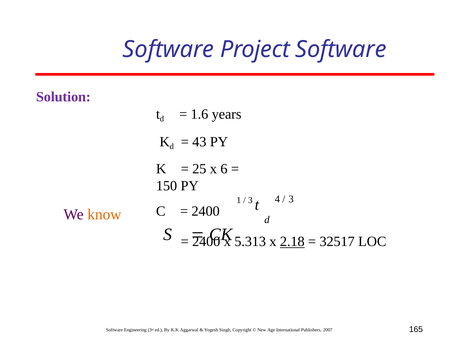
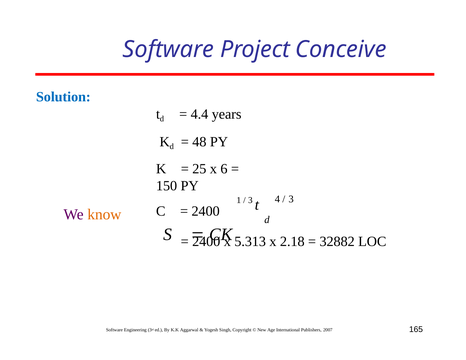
Project Software: Software -> Conceive (341, 49)
Solution colour: purple -> blue (63, 97)
1.6: 1.6 -> 4.4 (199, 114)
43: 43 -> 48 (199, 142)
2.18 underline: present -> none (292, 242)
32517: 32517 -> 32882 (337, 242)
